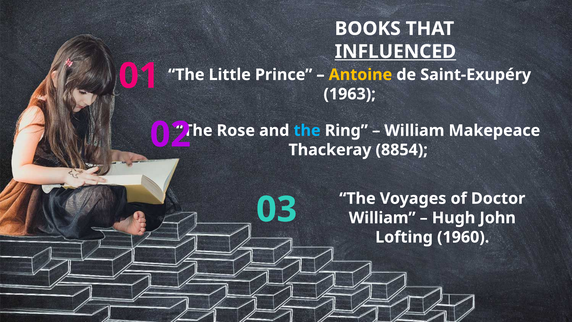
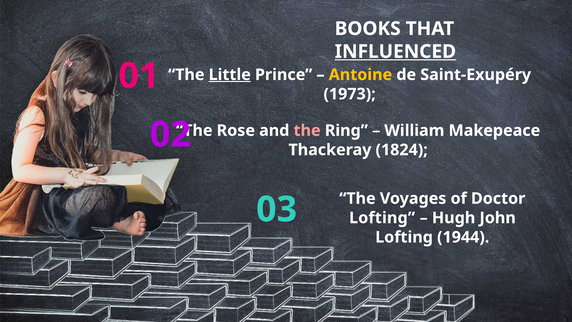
Little underline: none -> present (230, 75)
1963: 1963 -> 1973 (350, 94)
the colour: light blue -> pink (307, 130)
8854: 8854 -> 1824 (402, 150)
William: William -> Lofting (382, 218)
1960: 1960 -> 1944 (463, 237)
